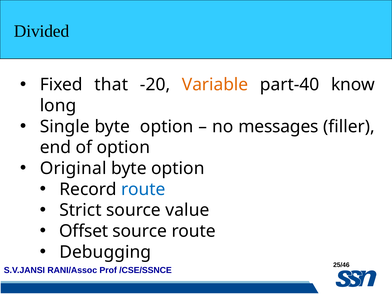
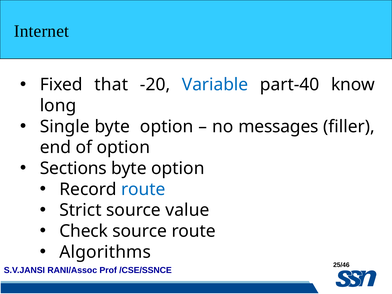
Divided: Divided -> Internet (41, 31)
Variable colour: orange -> blue (215, 85)
Original: Original -> Sections (73, 168)
Offset: Offset -> Check (84, 231)
Debugging: Debugging -> Algorithms (105, 252)
